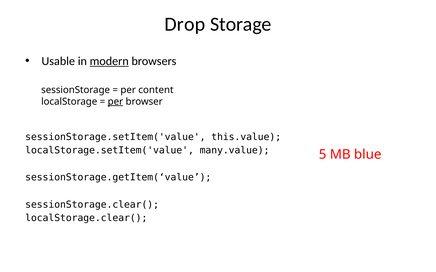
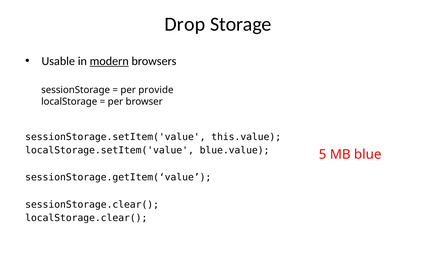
content: content -> provide (156, 90)
per underline: present -> none (115, 102)
many.value: many.value -> blue.value (235, 151)
